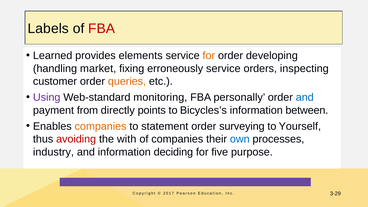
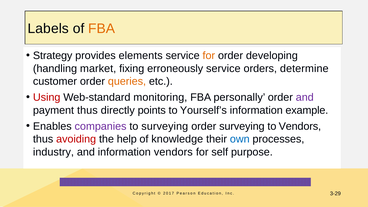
FBA colour: red -> orange (102, 29)
Learned: Learned -> Strategy (53, 56)
inspecting: inspecting -> determine (304, 69)
Using colour: purple -> red (47, 97)
and colour: blue -> purple (305, 97)
payment from: from -> thus (87, 110)
Bicycles’s: Bicycles’s -> Yourself’s (203, 110)
between: between -> example (307, 110)
companies colour: orange -> purple (101, 126)
to statement: statement -> surveying (165, 126)
to Yourself: Yourself -> Vendors (300, 126)
with: with -> help (127, 139)
of companies: companies -> knowledge (177, 139)
information deciding: deciding -> vendors (173, 152)
five: five -> self (220, 152)
